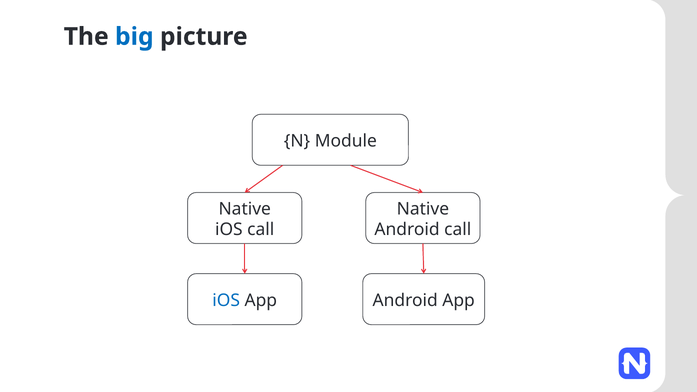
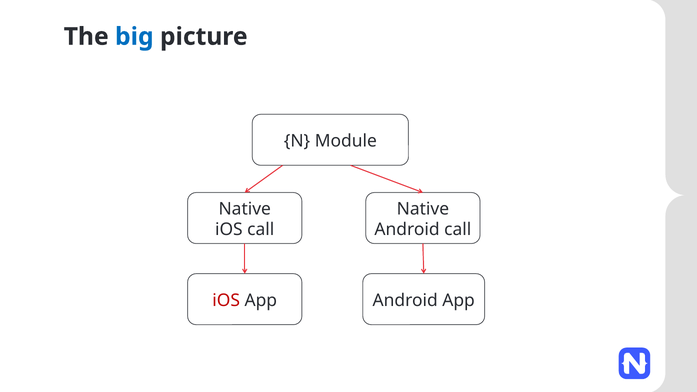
iOS colour: blue -> red (226, 300)
